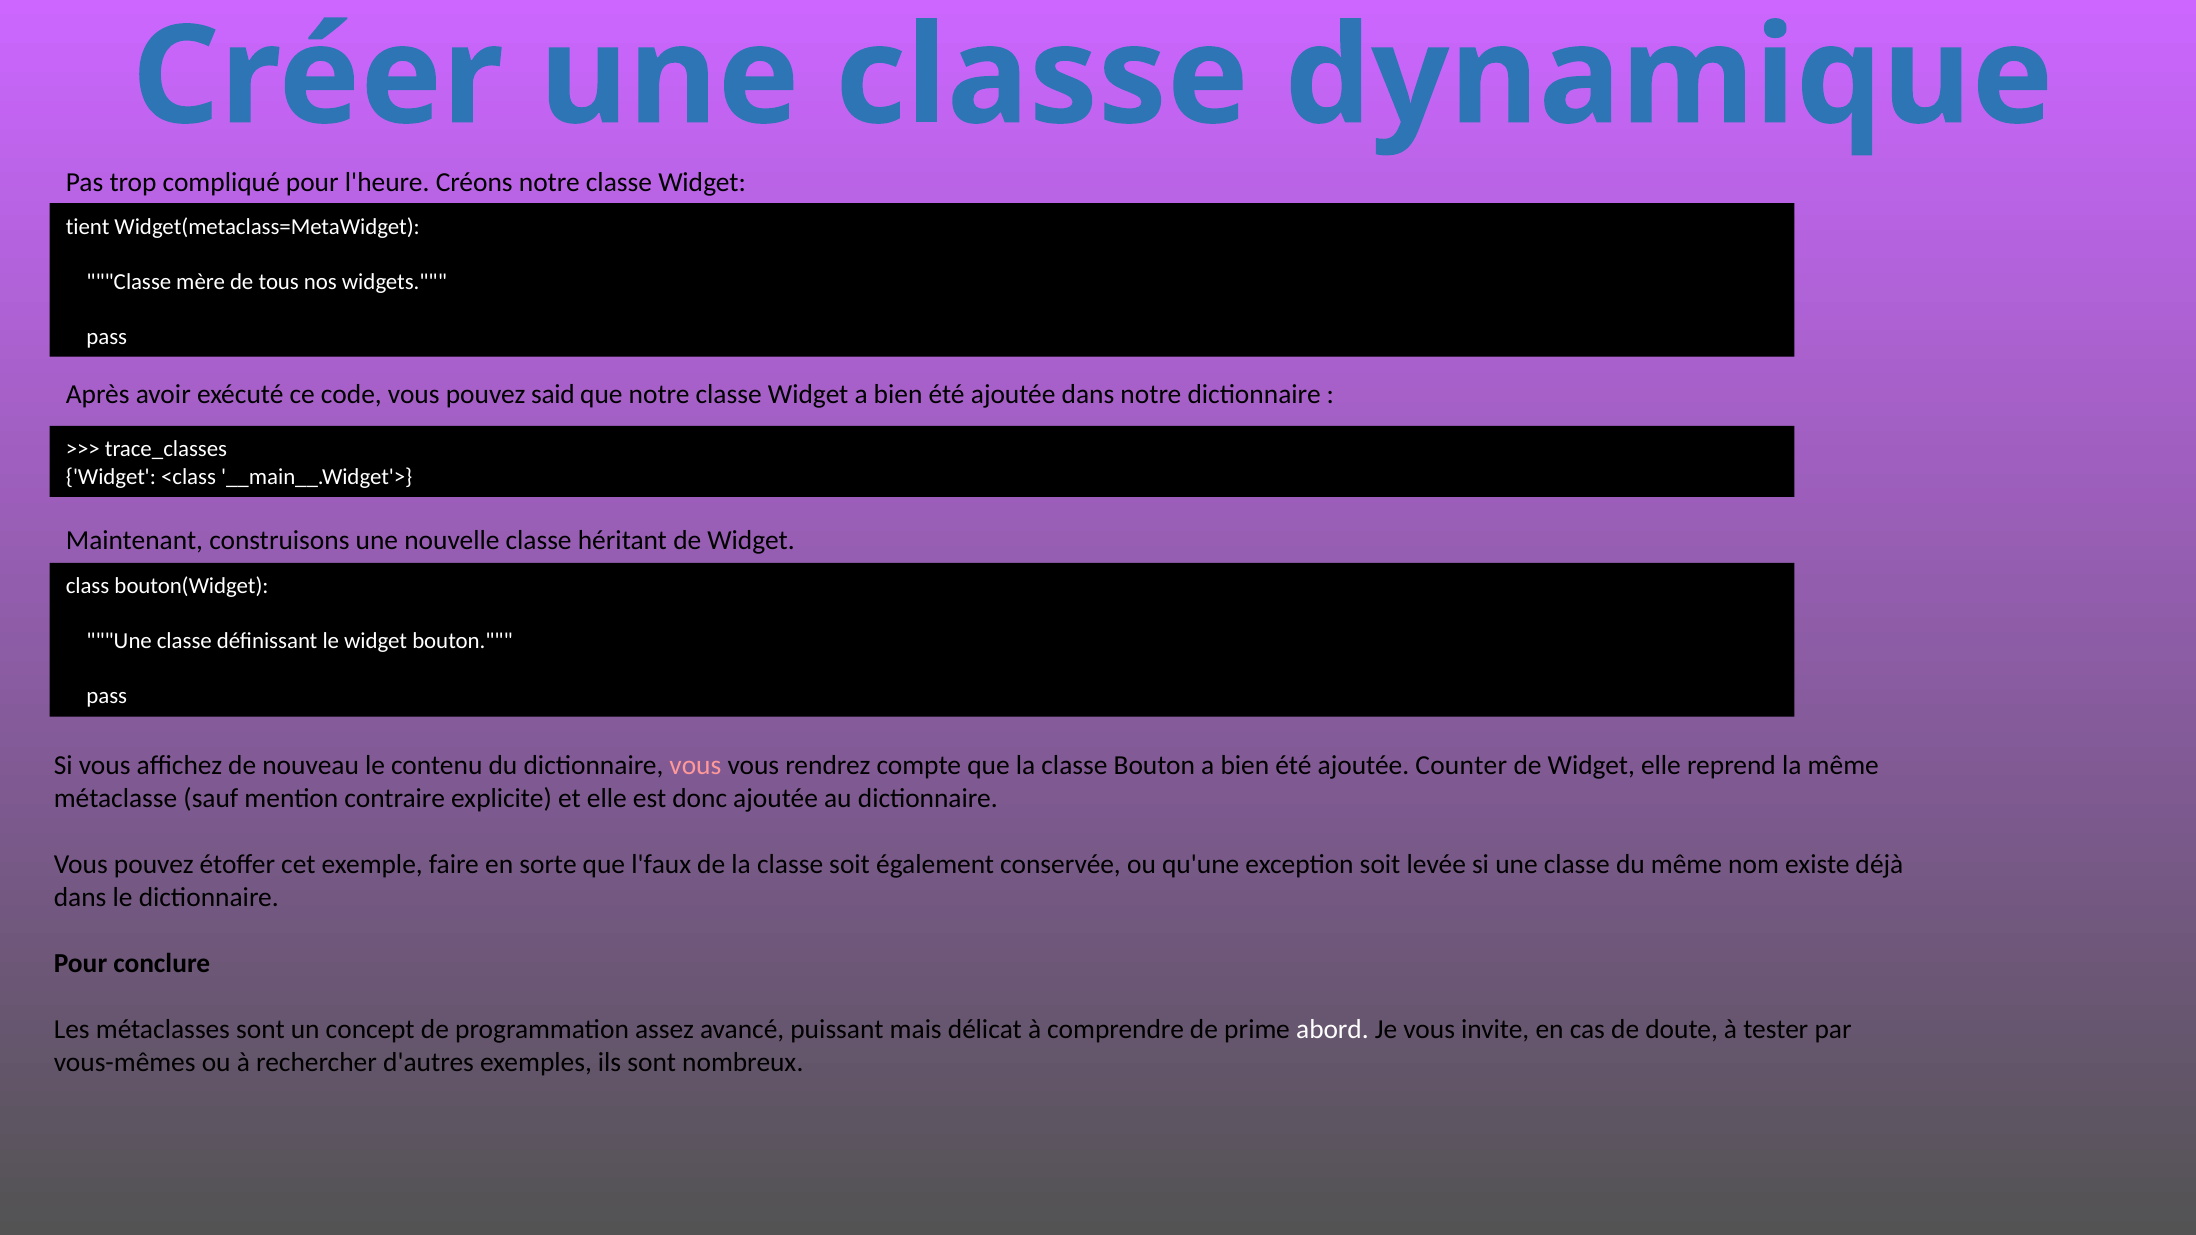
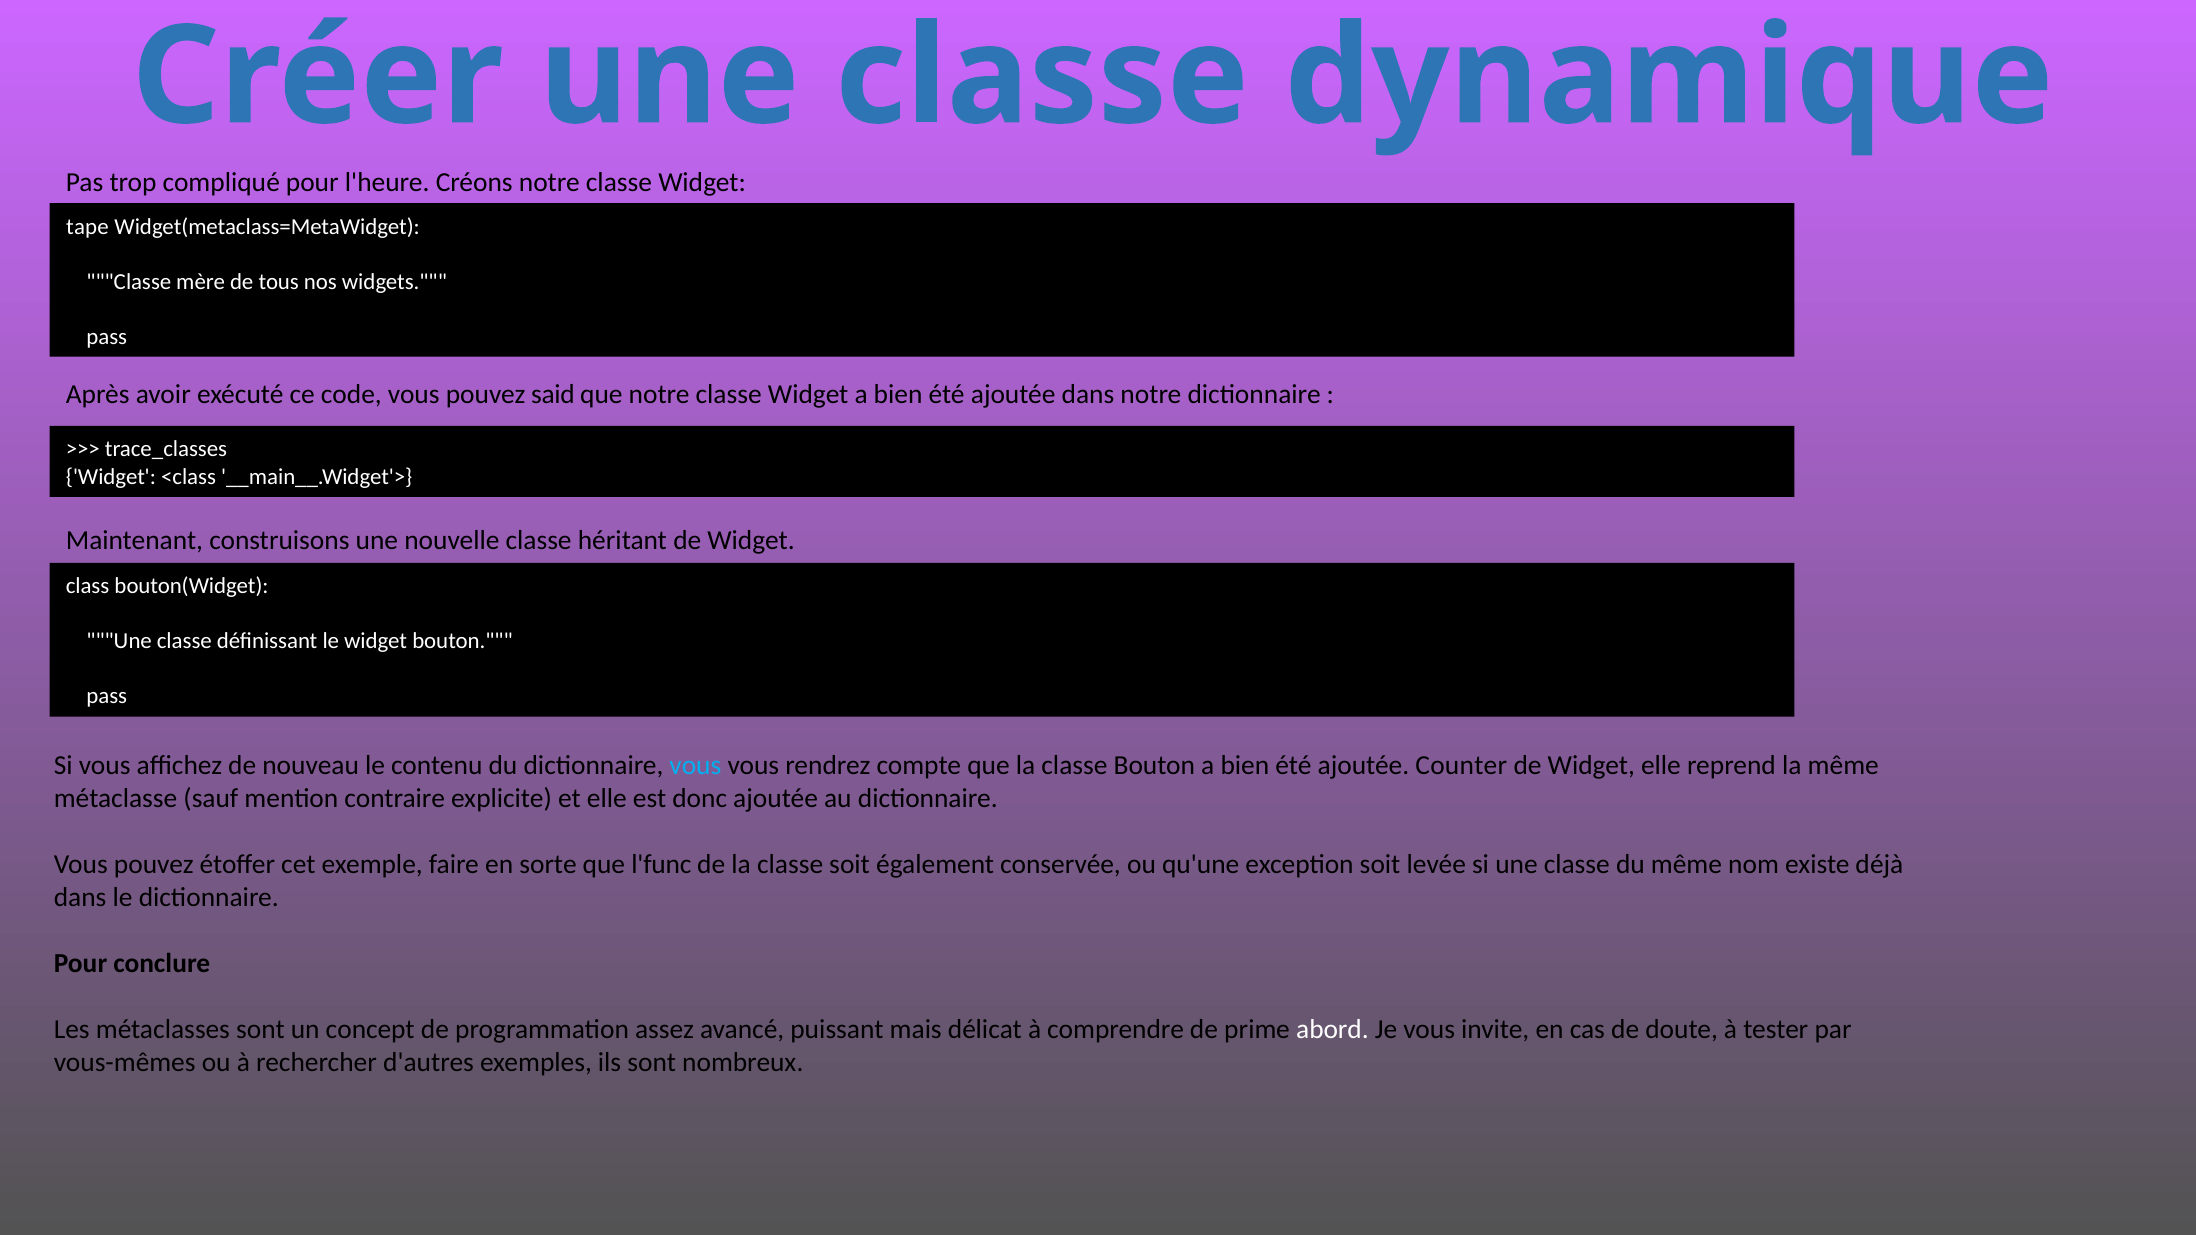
tient: tient -> tape (88, 227)
vous colour: pink -> light blue (695, 766)
l'faux: l'faux -> l'func (661, 865)
